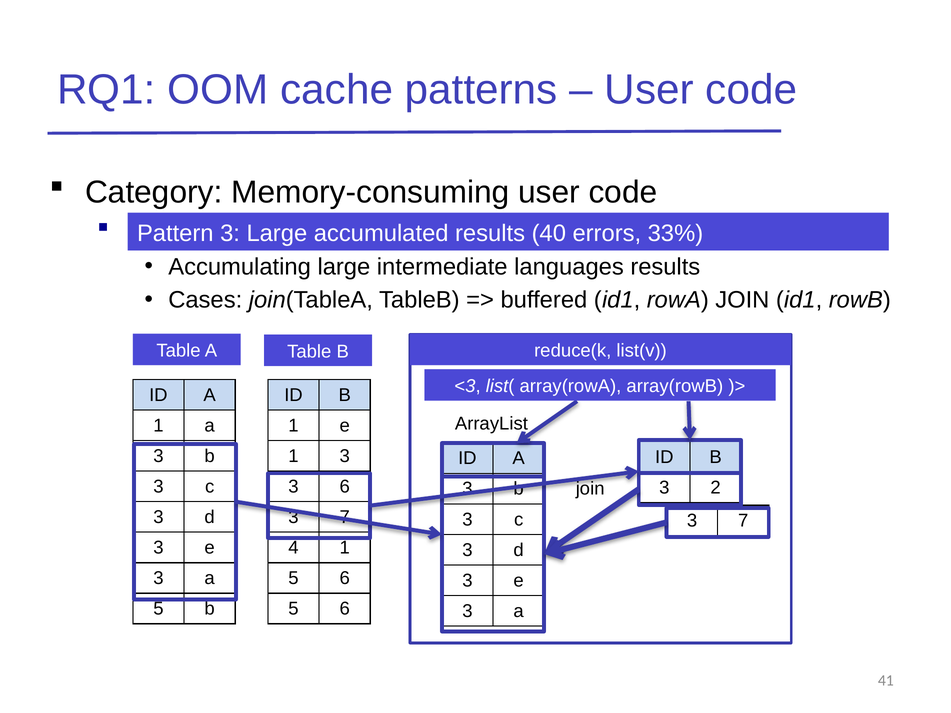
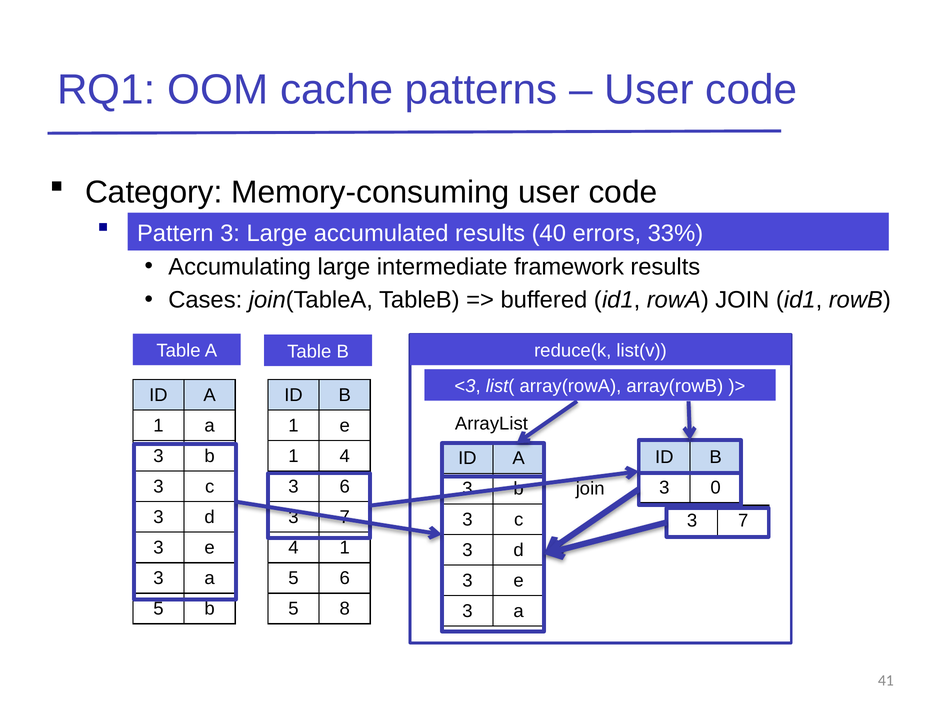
languages: languages -> framework (569, 267)
1 3: 3 -> 4 (345, 456)
2: 2 -> 0 (716, 488)
6: 6 -> 8 (345, 609)
